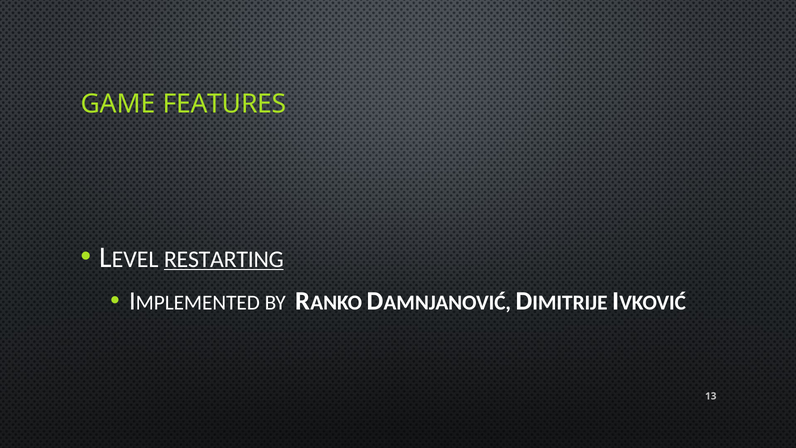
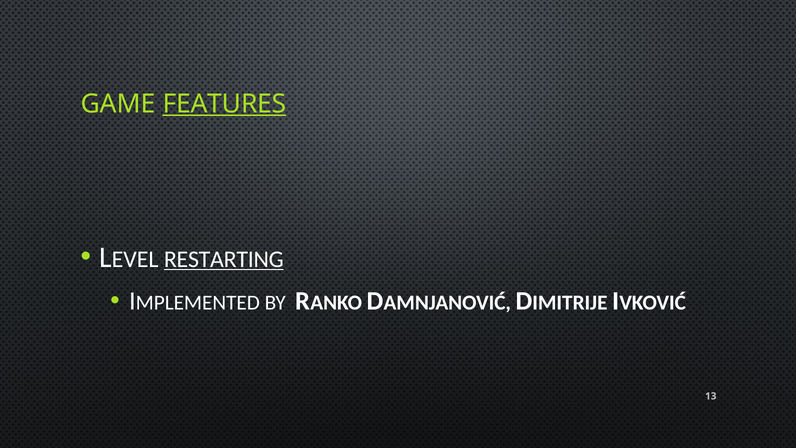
FEATURES underline: none -> present (224, 104)
